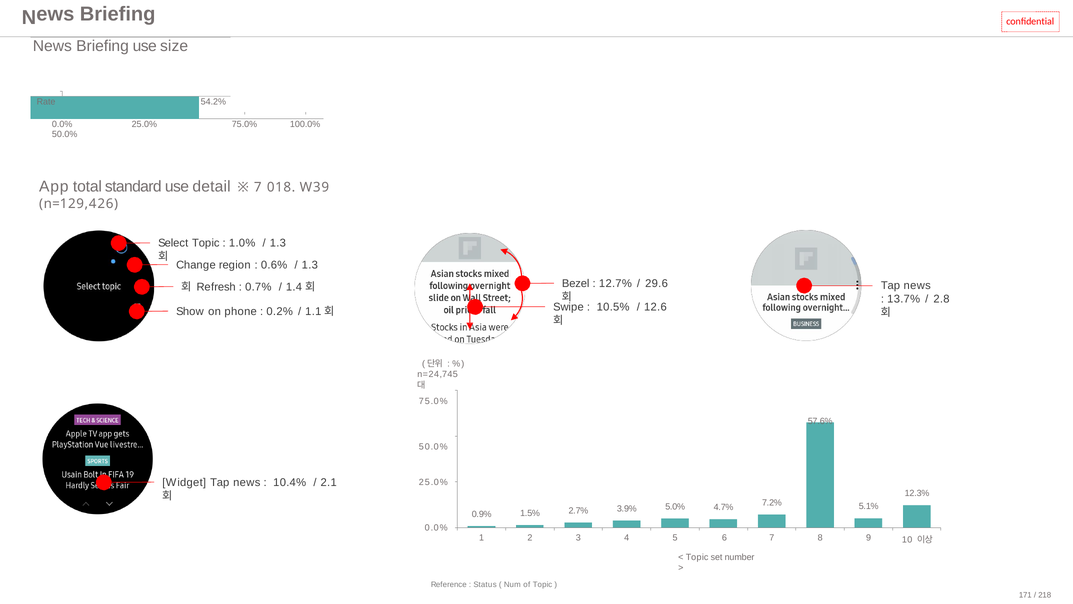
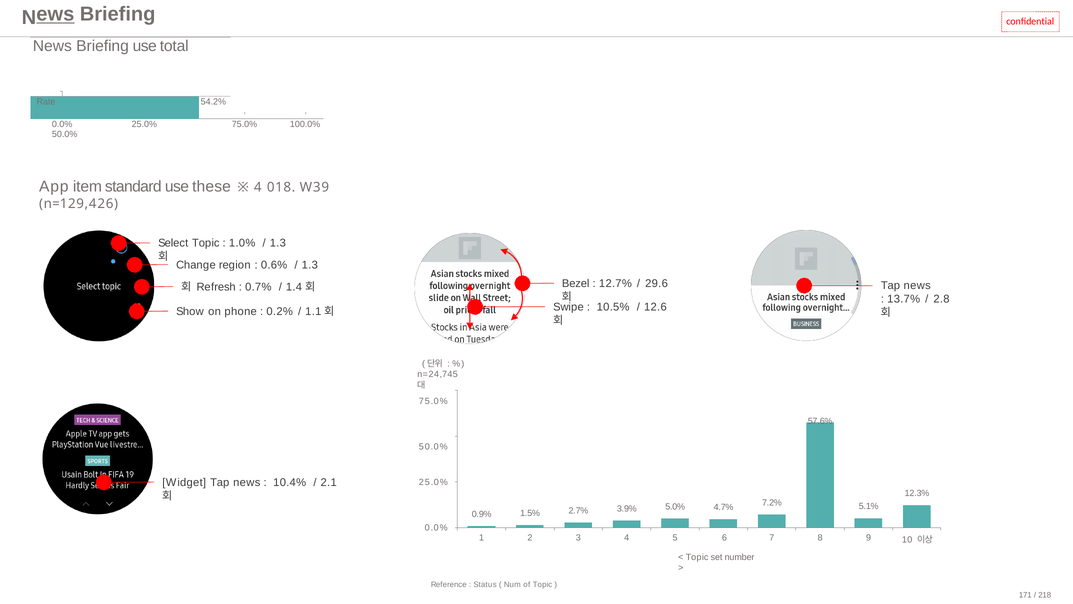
ews underline: none -> present (55, 14)
size: size -> total (174, 46)
total: total -> item (87, 187)
detail: detail -> these (212, 187)
7: 7 -> 4 (258, 187)
